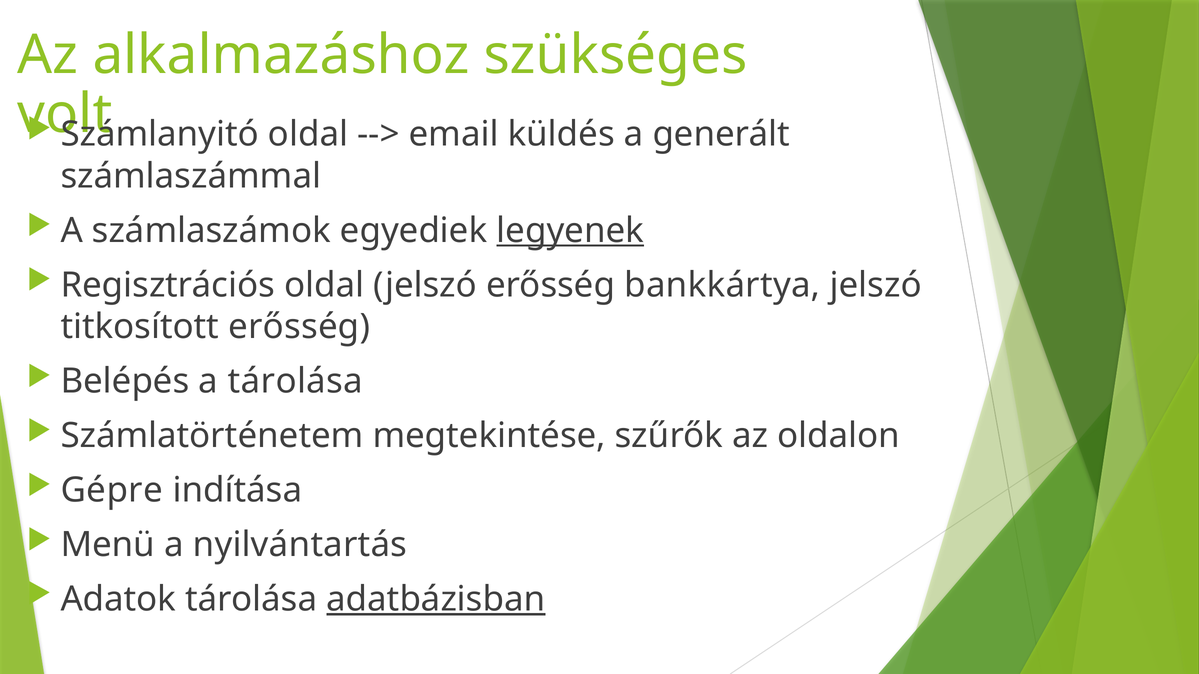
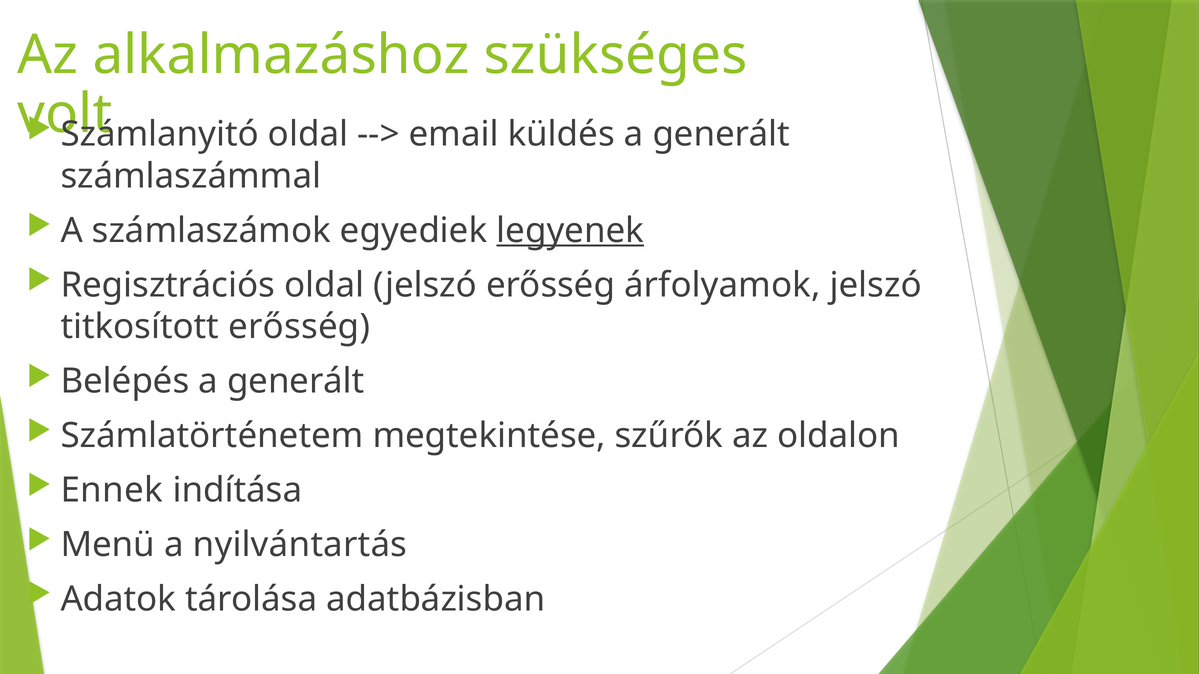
bankkártya: bankkártya -> árfolyamok (722, 285)
Belépés a tárolása: tárolása -> generált (296, 382)
Gépre: Gépre -> Ennek (112, 491)
adatbázisban underline: present -> none (436, 600)
